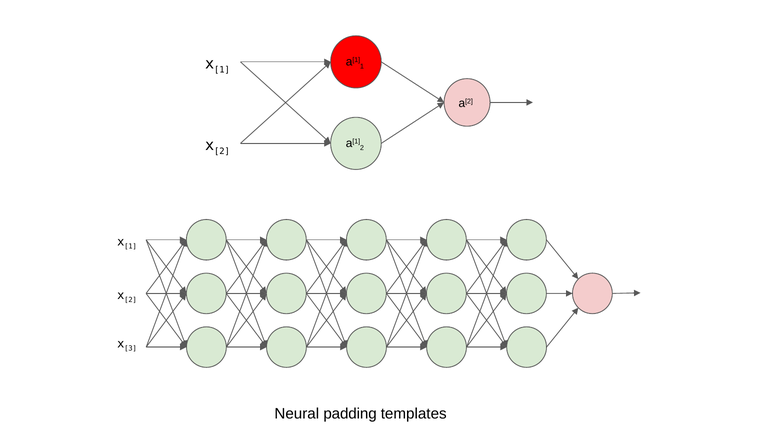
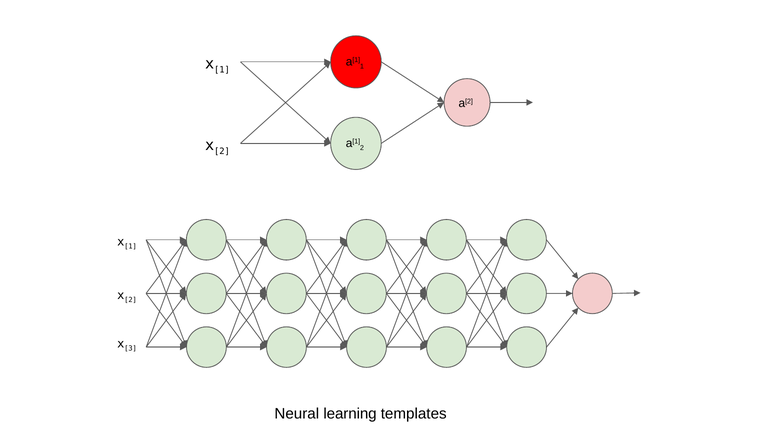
padding: padding -> learning (350, 413)
